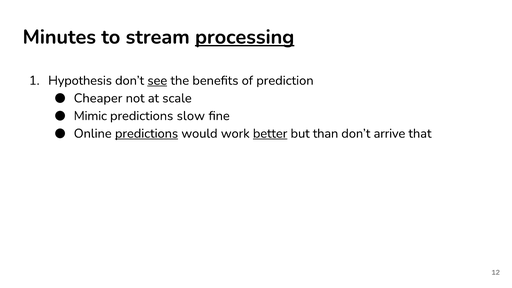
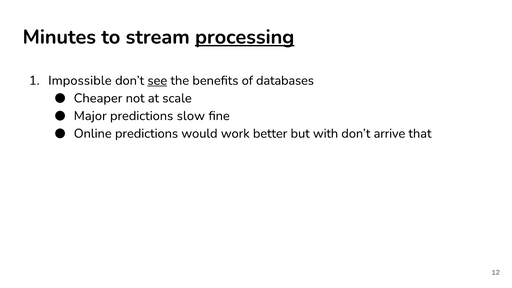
Hypothesis: Hypothesis -> Impossible (80, 81)
prediction: prediction -> databases (285, 81)
Mimic: Mimic -> Major (90, 116)
predictions underline: present -> none (147, 133)
better underline: present -> none (270, 133)
than: than -> with (326, 133)
